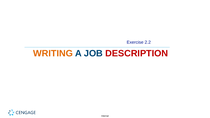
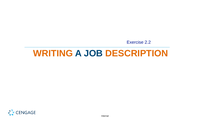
DESCRIPTION colour: red -> orange (137, 54)
